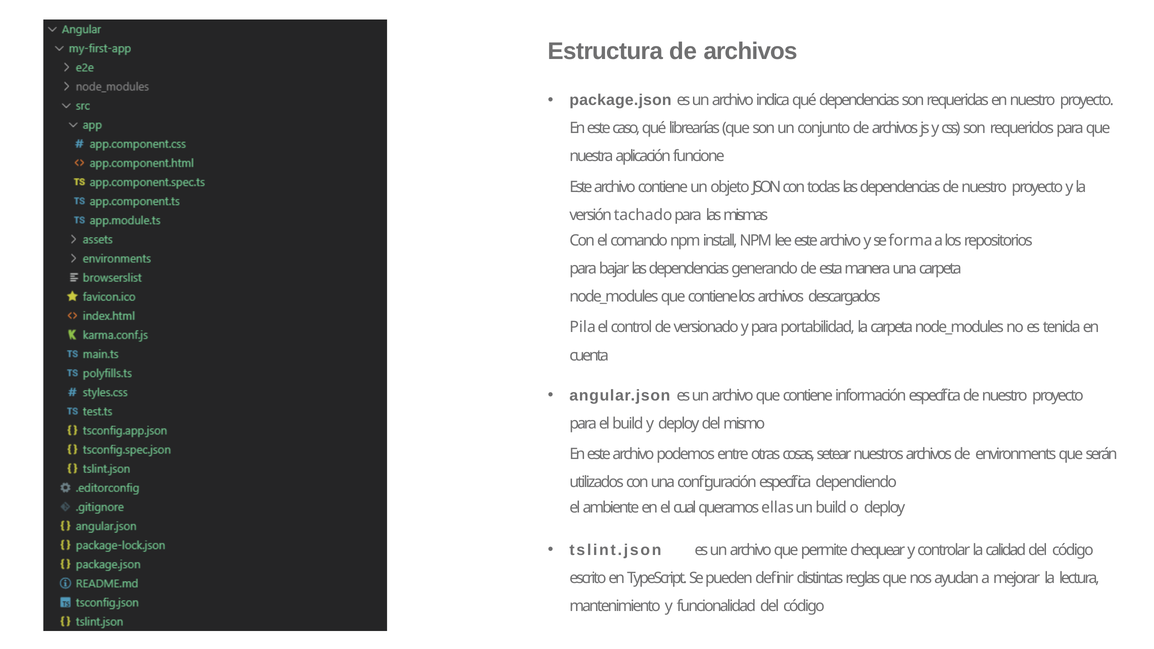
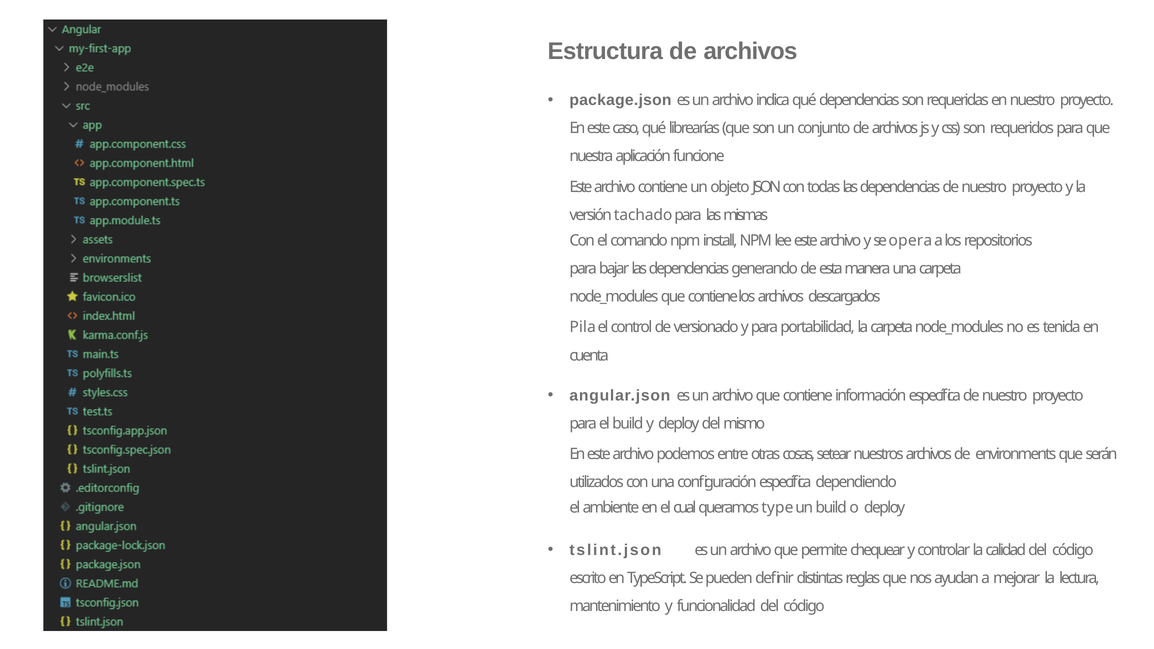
forma: forma -> opera (910, 241)
ellas: ellas -> type (777, 508)
